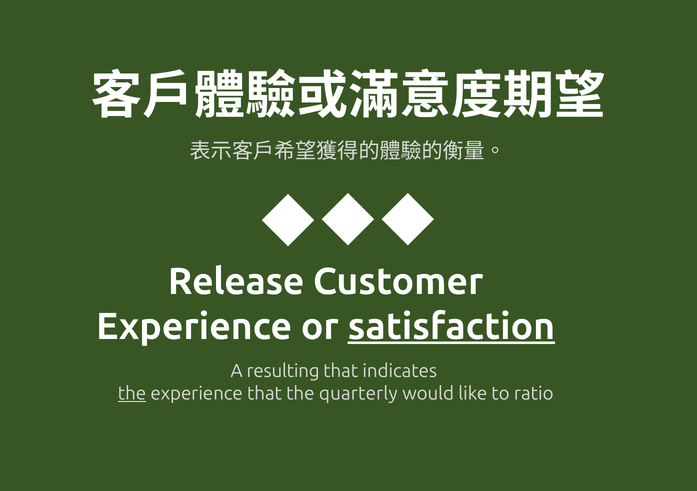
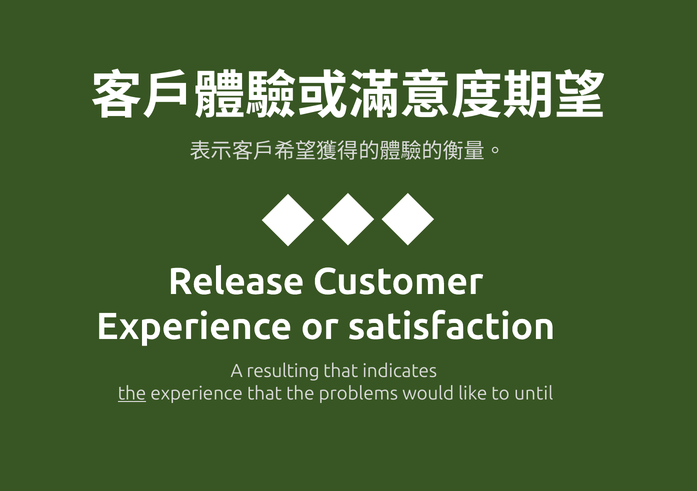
satisfaction underline: present -> none (451, 327)
quarterly: quarterly -> problems (358, 394)
ratio: ratio -> until (534, 394)
